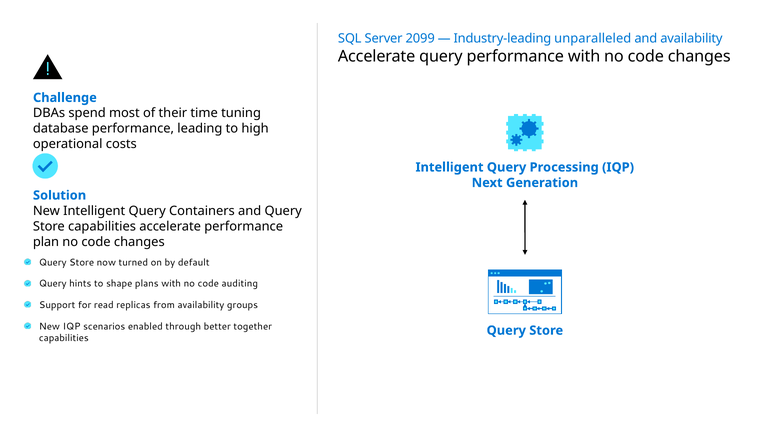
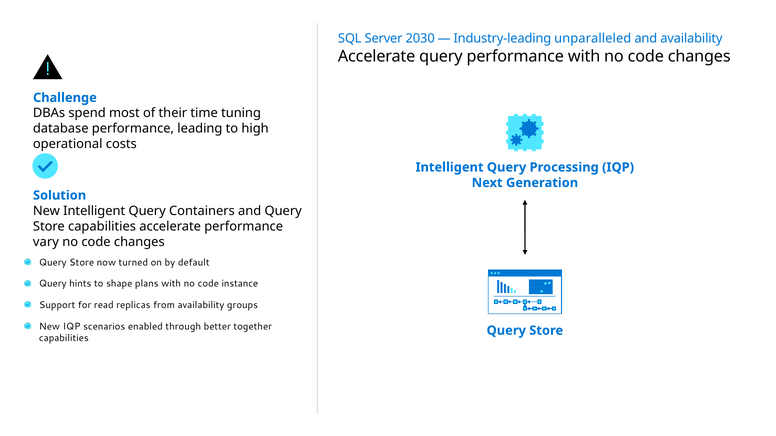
2099: 2099 -> 2030 (420, 39)
plan: plan -> vary (46, 242)
auditing: auditing -> instance (240, 284)
